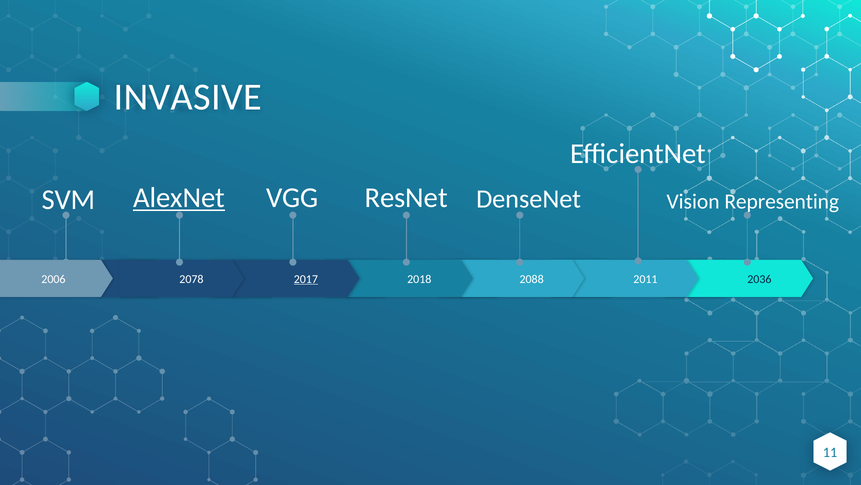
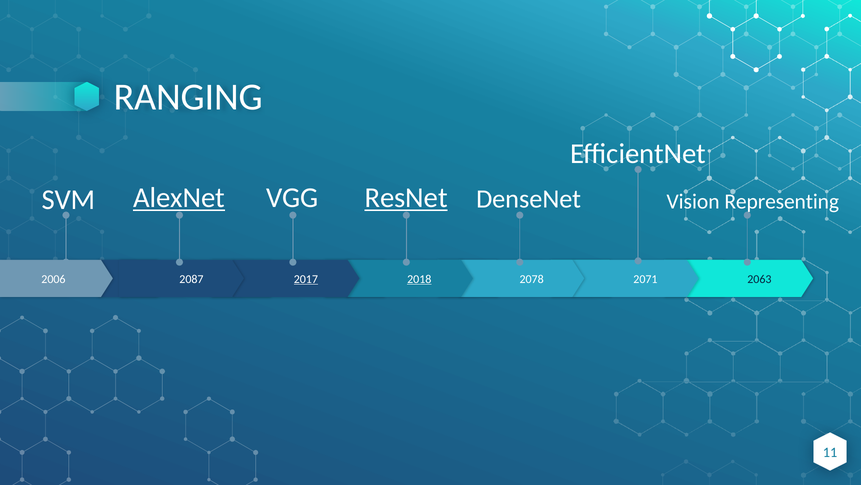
INVASIVE: INVASIVE -> RANGING (188, 97)
ResNet underline: none -> present (406, 198)
2078: 2078 -> 2087 (191, 279)
2018 underline: none -> present (419, 279)
2088: 2088 -> 2078 (532, 279)
2011: 2011 -> 2071 (645, 279)
2036: 2036 -> 2063 (759, 279)
